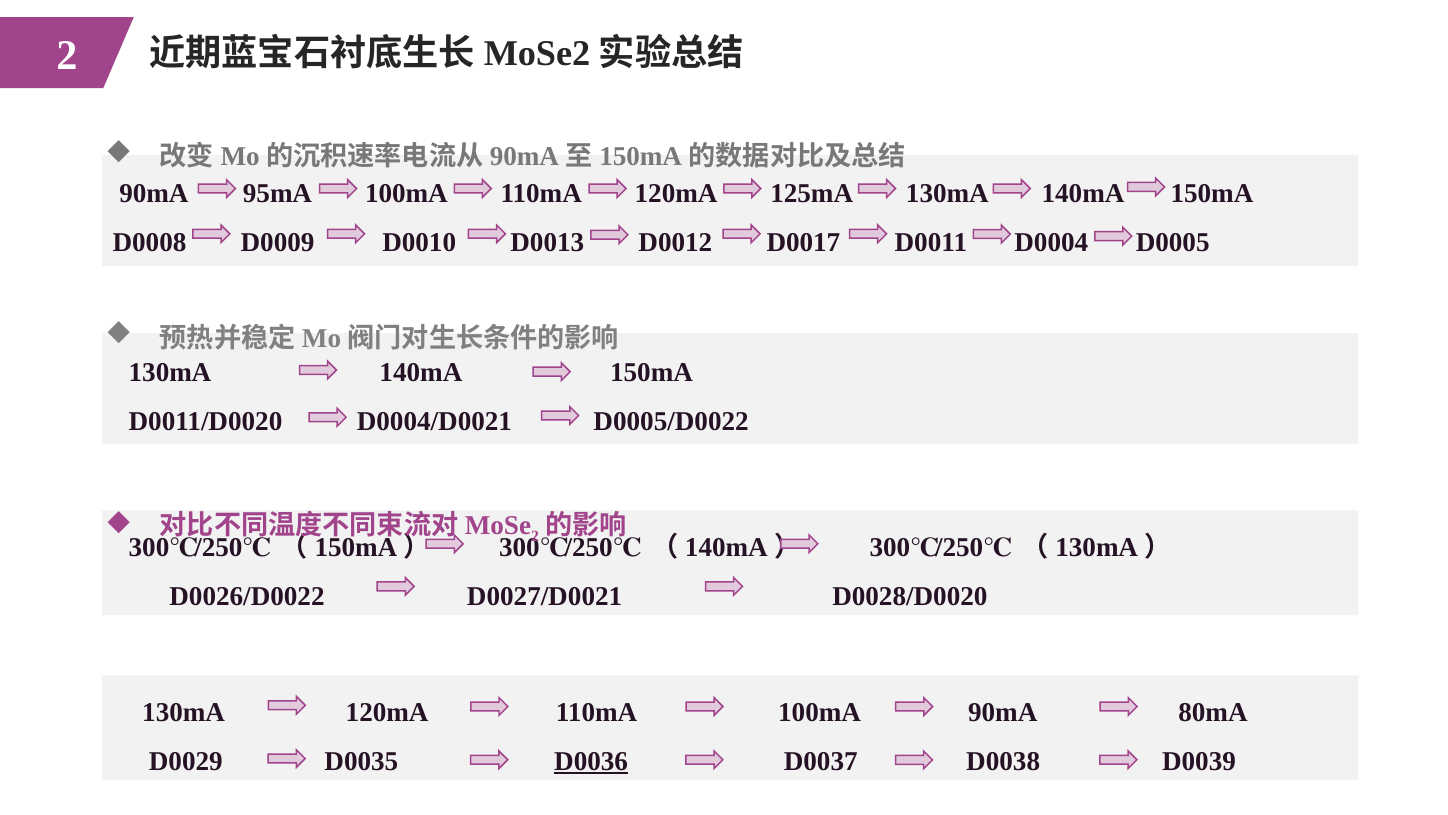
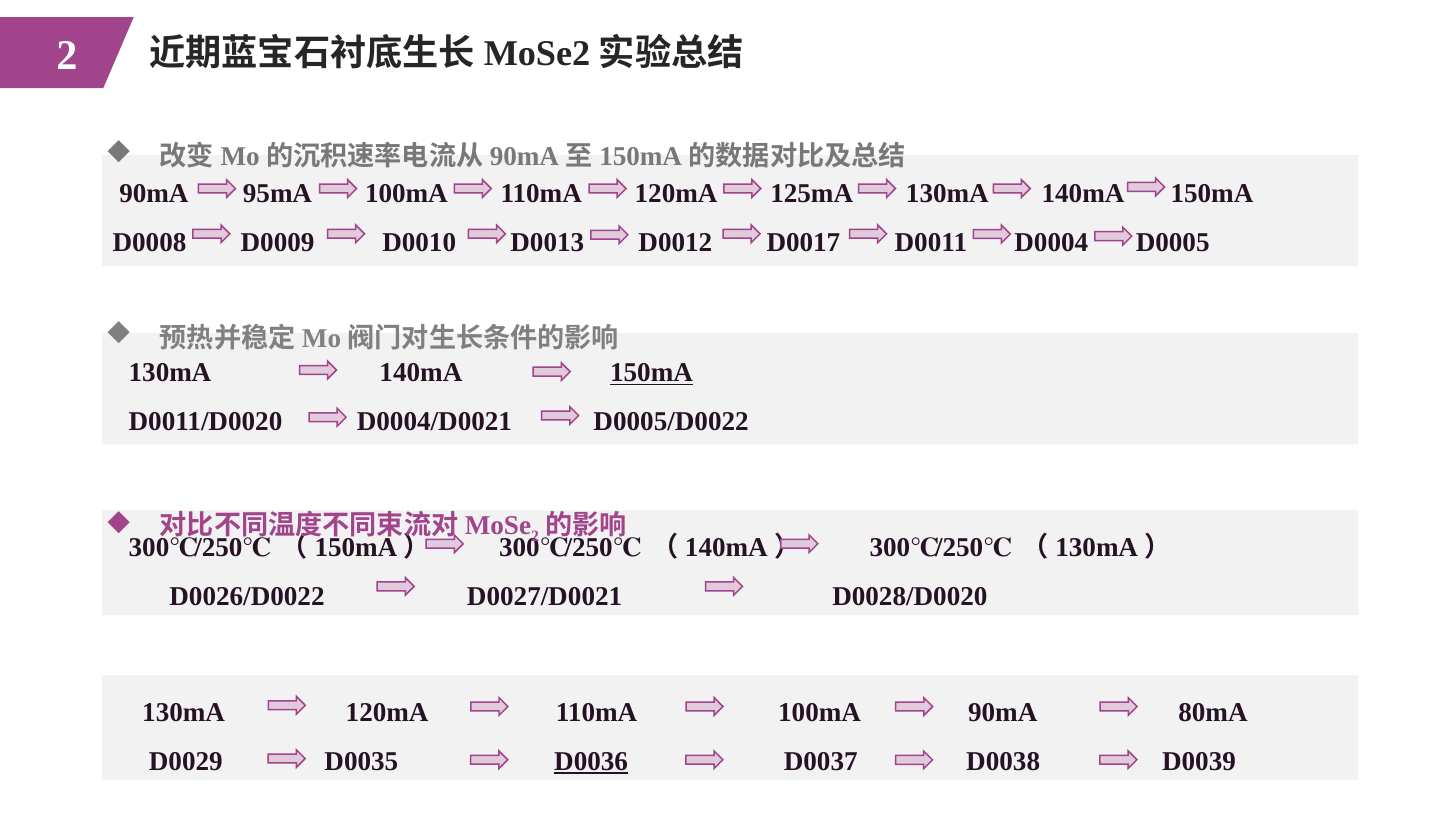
150mA underline: none -> present (652, 373)
